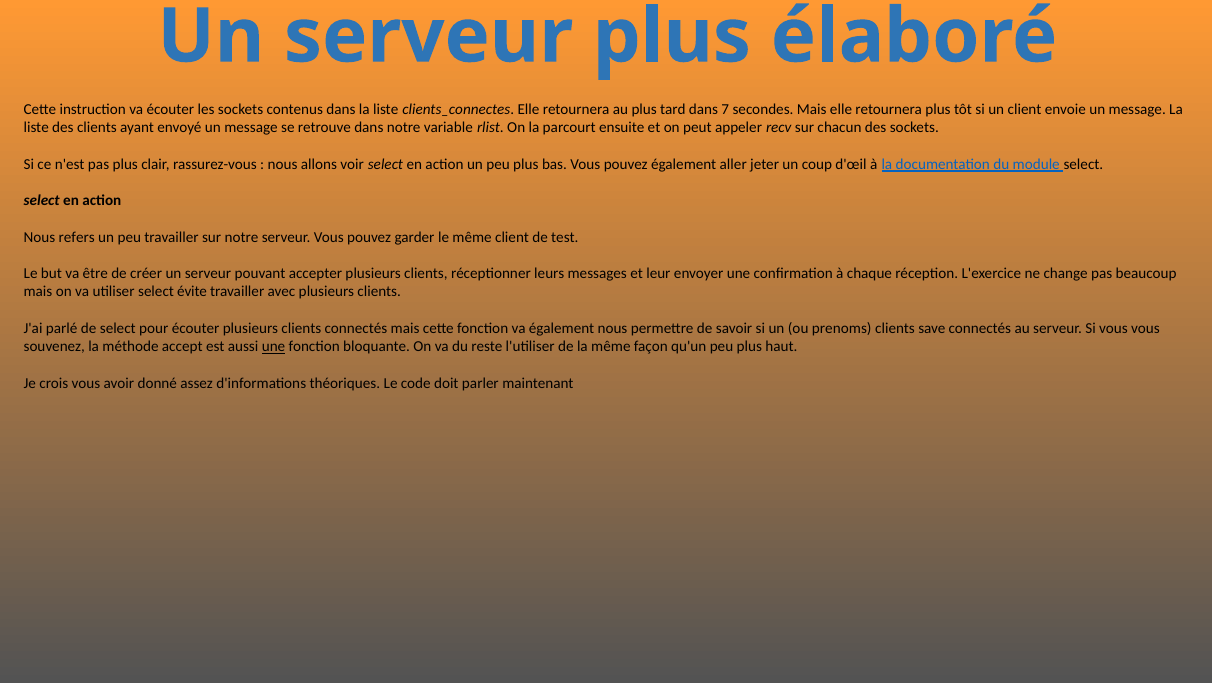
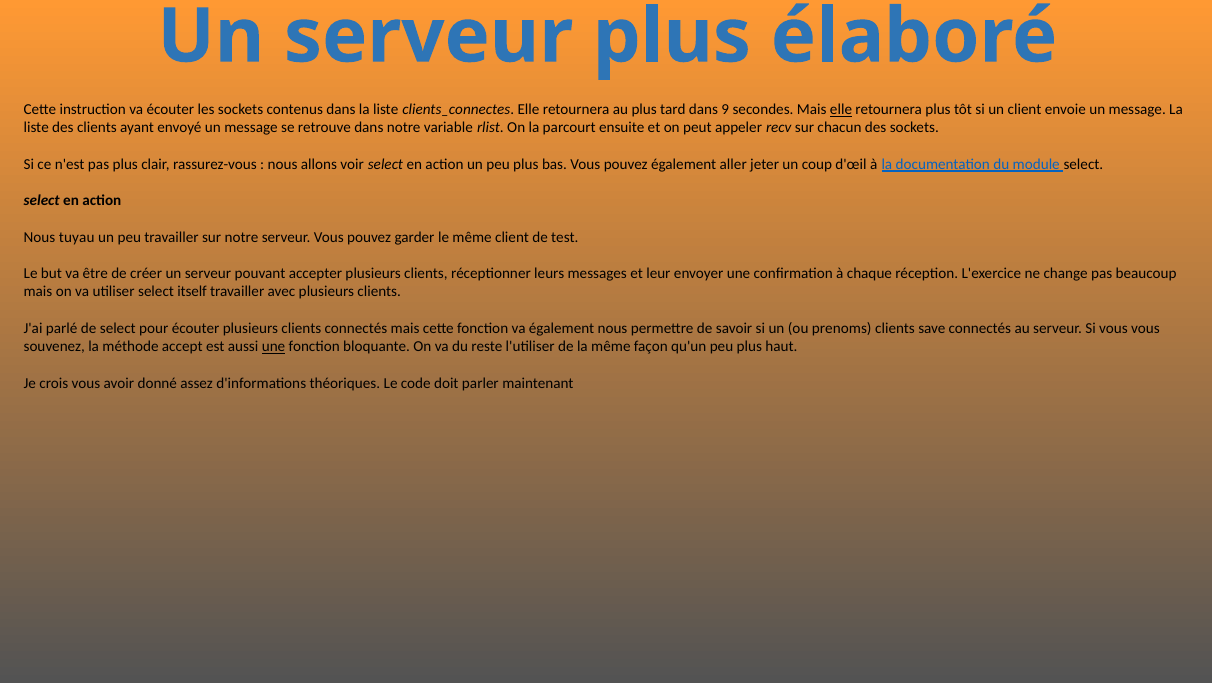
7: 7 -> 9 (725, 110)
elle underline: none -> present (841, 110)
refers: refers -> tuyau (77, 237)
évite: évite -> itself (192, 292)
